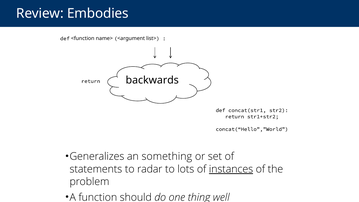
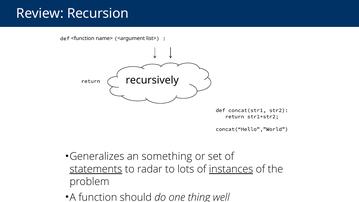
Embodies: Embodies -> Recursion (98, 13)
backwards: backwards -> recursively (152, 80)
statements underline: none -> present (96, 169)
